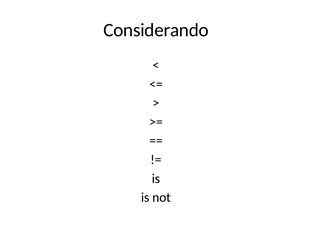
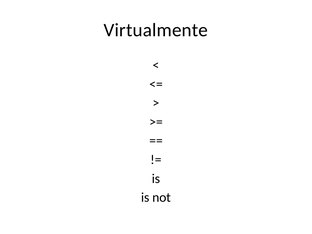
Considerando: Considerando -> Virtualmente (156, 30)
